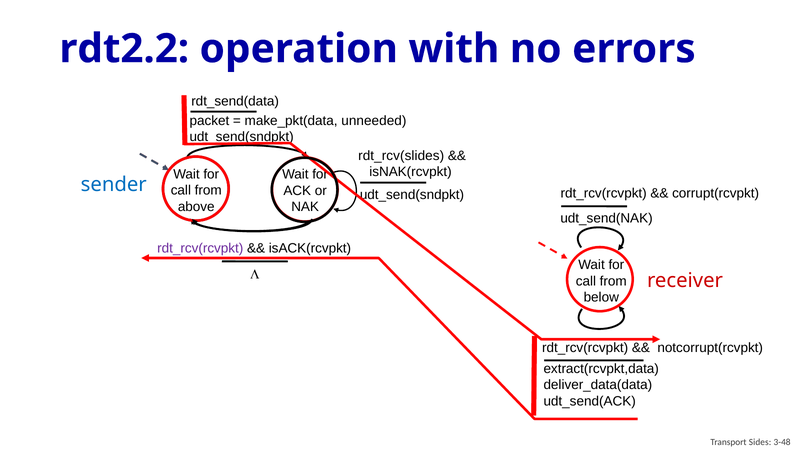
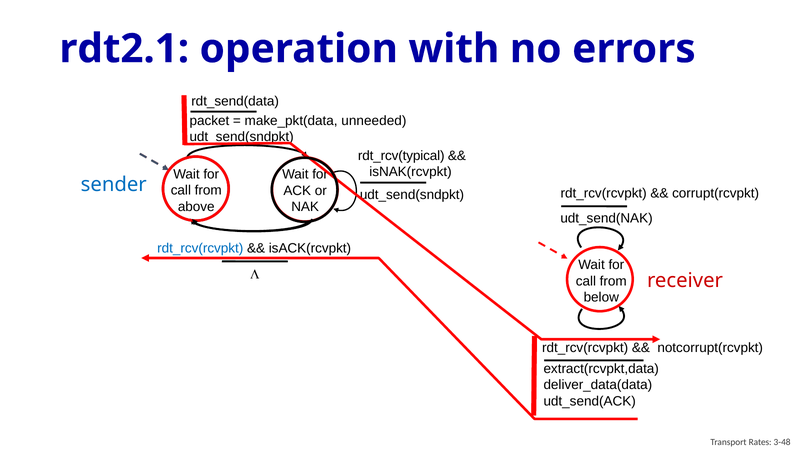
rdt2.2: rdt2.2 -> rdt2.1 (124, 49)
rdt_rcv(slides: rdt_rcv(slides -> rdt_rcv(typical (401, 156)
rdt_rcv(rcvpkt colour: purple -> blue (200, 248)
Sides: Sides -> Rates (760, 442)
